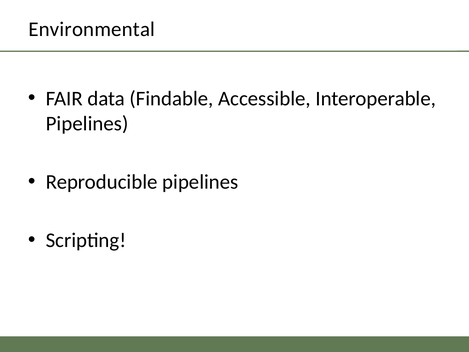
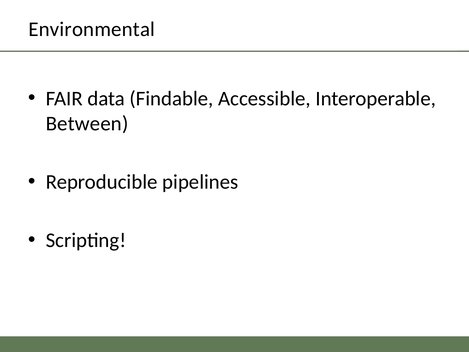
Pipelines: Pipelines -> Between (87, 123)
